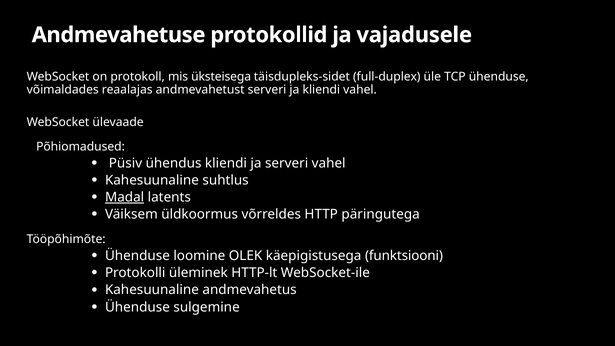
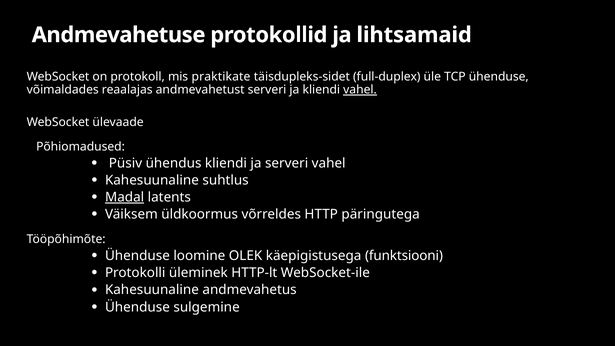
vajadusele: vajadusele -> lihtsamaid (414, 35)
üksteisega: üksteisega -> praktikate (221, 77)
vahel underline: none -> present (360, 90)
